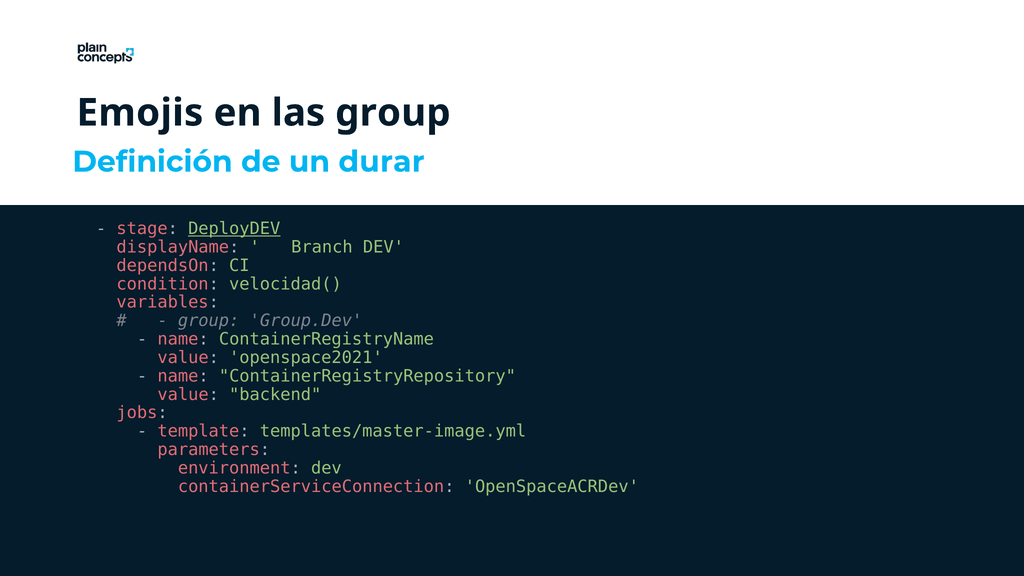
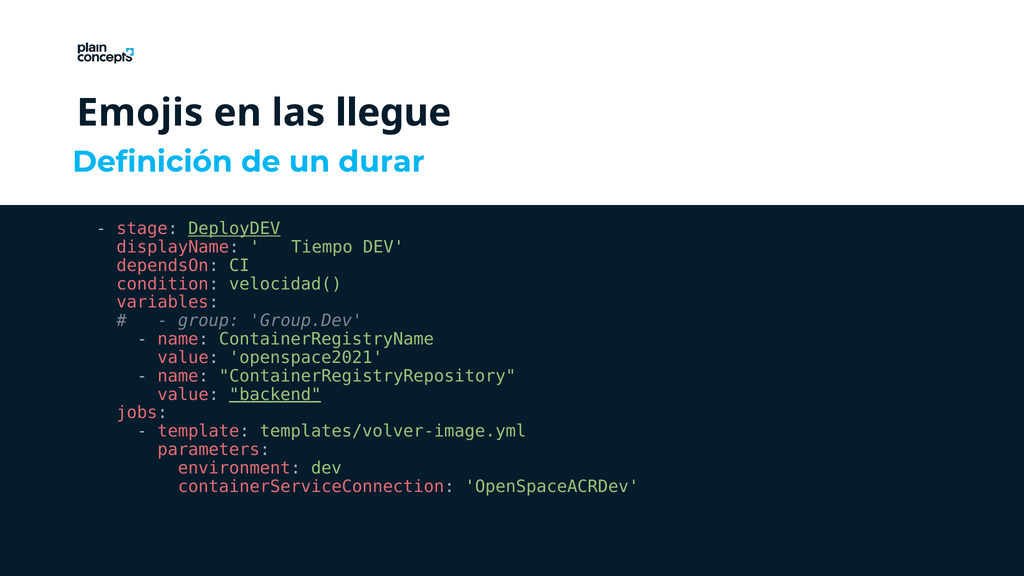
las group: group -> llegue (393, 113)
Branch: Branch -> Tiempo (322, 247)
backend underline: none -> present (275, 394)
templates/master-image.yml: templates/master-image.yml -> templates/volver-image.yml (393, 431)
